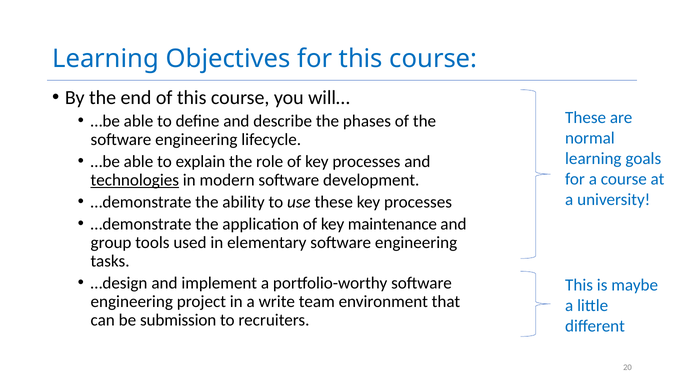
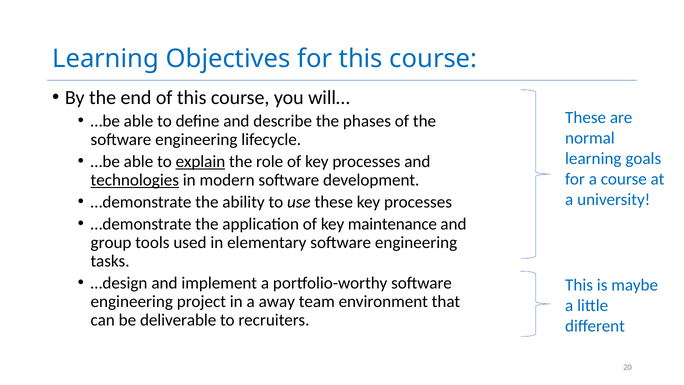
explain underline: none -> present (200, 161)
write: write -> away (277, 301)
submission: submission -> deliverable (178, 320)
